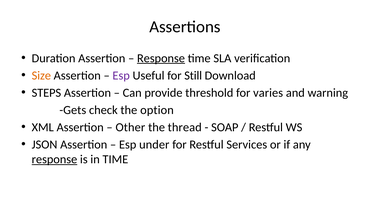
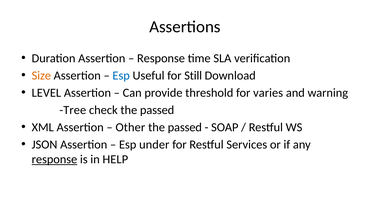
Response underline: present -> none (161, 58)
Esp colour: purple -> blue (121, 76)
STEPS: STEPS -> LEVEL (46, 93)
Gets: Gets -> Tree (73, 110)
check the option: option -> passed (157, 110)
thread: thread -> passed (185, 127)
in TIME: TIME -> HELP (115, 159)
